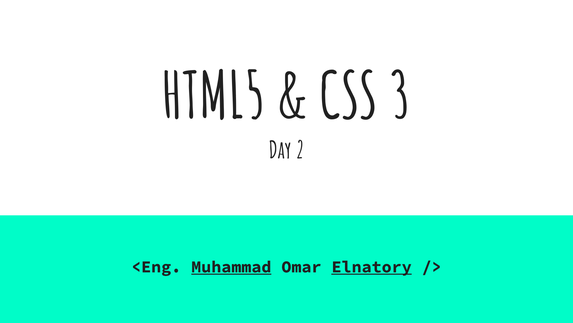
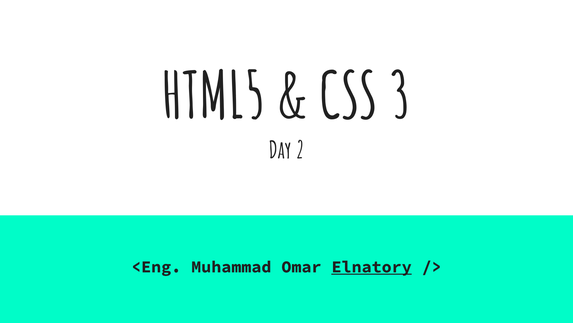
Muhammad underline: present -> none (231, 266)
